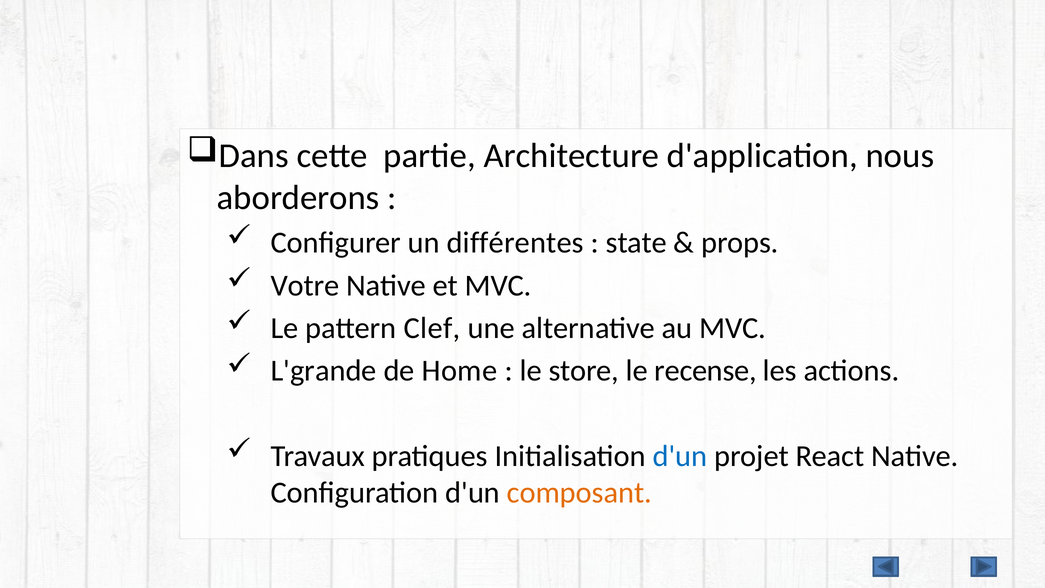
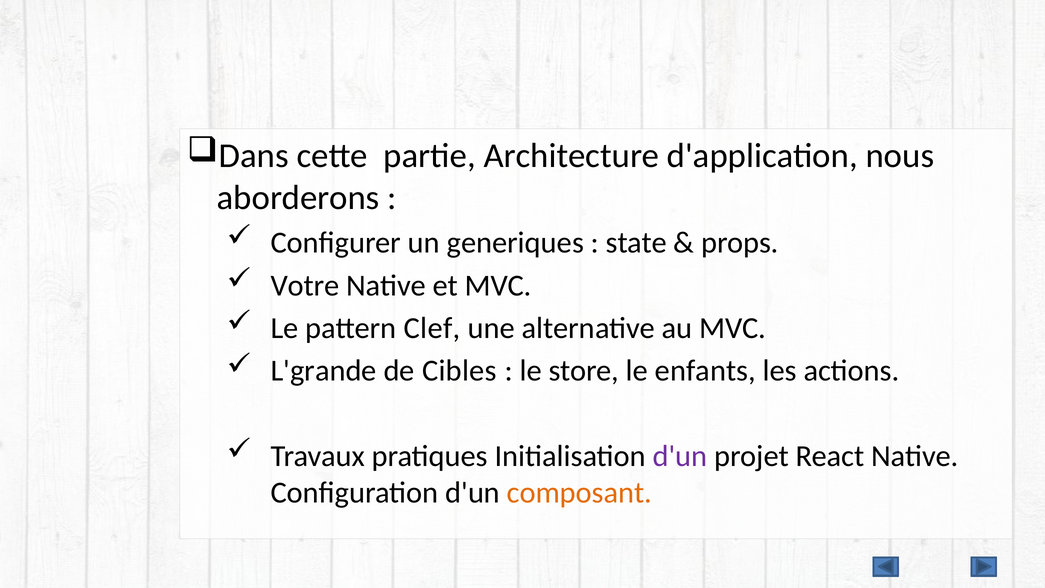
différentes: différentes -> generiques (515, 243)
Home: Home -> Cibles (459, 371)
recense: recense -> enfants (705, 371)
d'un colour: blue -> purple (680, 456)
